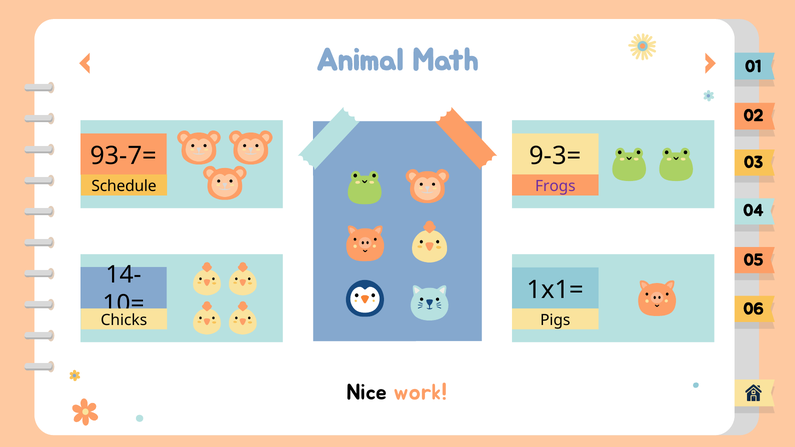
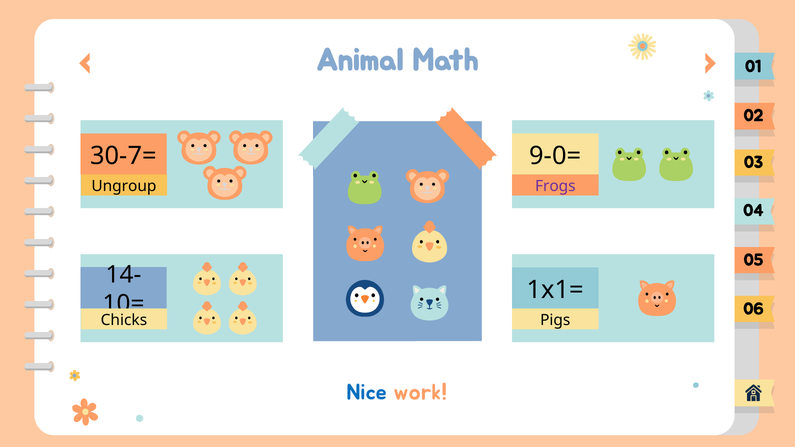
93-7=: 93-7= -> 30-7= (124, 156)
9-3=: 9-3= -> 9-0= (555, 156)
Schedule: Schedule -> Ungroup (124, 186)
Nice colour: black -> blue (367, 392)
